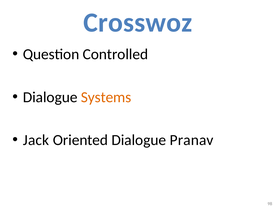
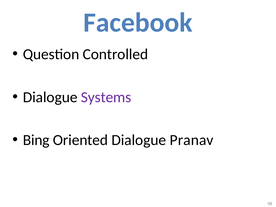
Crosswoz: Crosswoz -> Facebook (138, 23)
Systems colour: orange -> purple (106, 97)
Jack: Jack -> Bing (36, 140)
